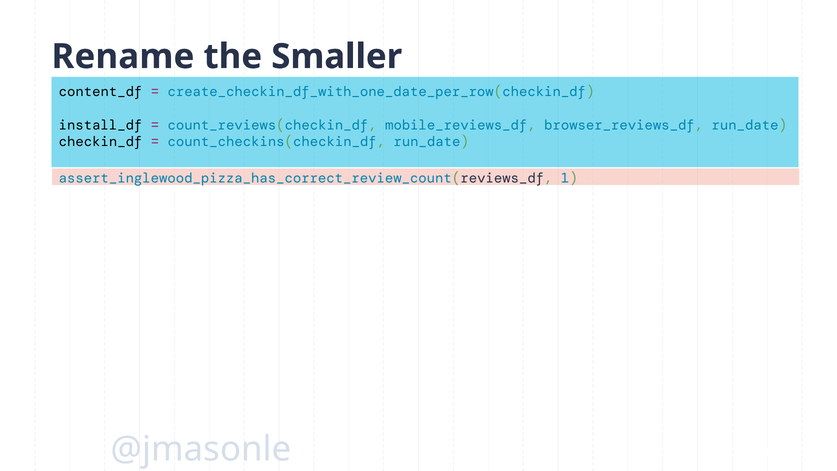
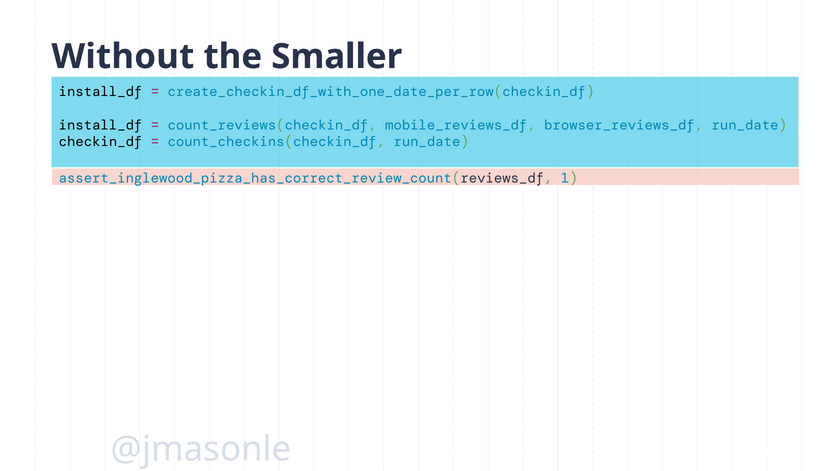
Rename: Rename -> Without (123, 57)
content_df: content_df -> install_df (101, 91)
